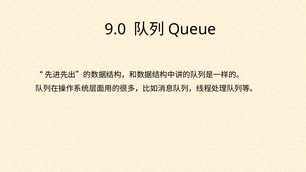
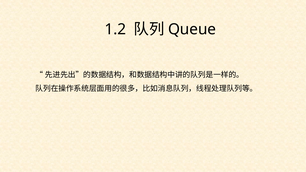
9.0: 9.0 -> 1.2 (115, 29)
